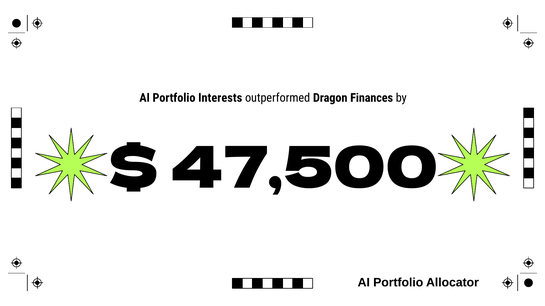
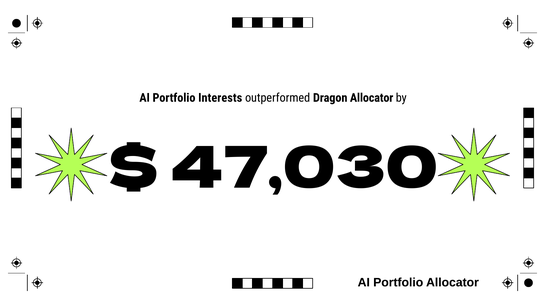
Finances: Finances -> Allocator (372, 98)
47,500: 47,500 -> 47,030 (304, 169)
